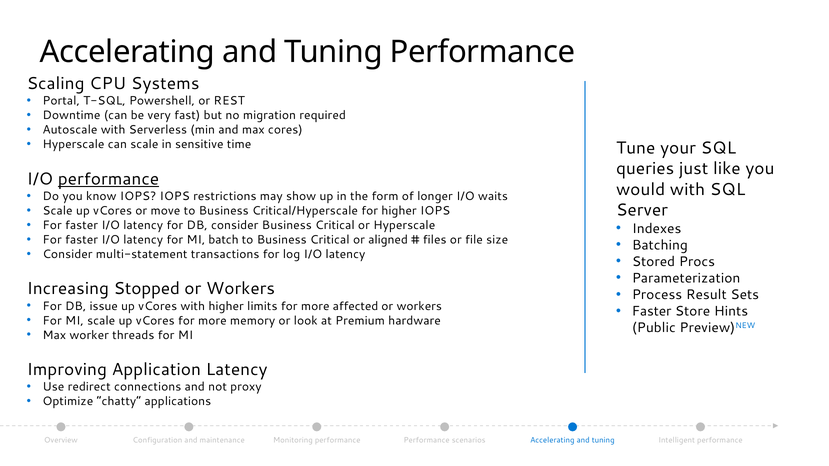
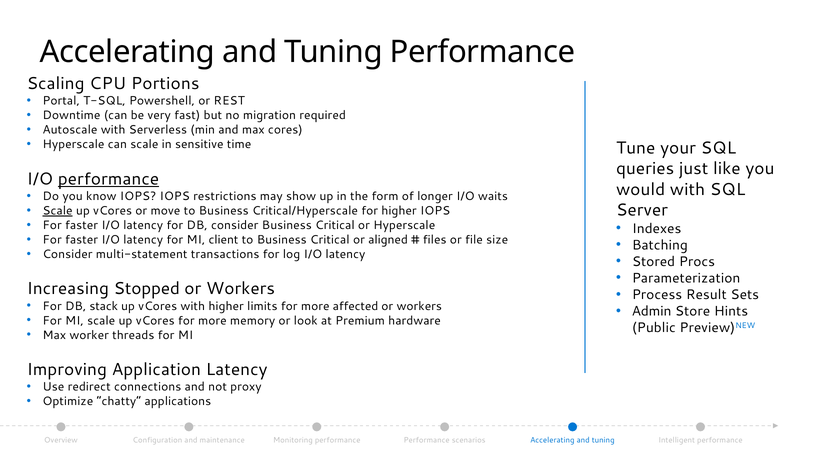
Systems: Systems -> Portions (165, 84)
Scale underline: none -> present (58, 211)
batch: batch -> client (223, 240)
issue: issue -> stack (104, 306)
Faster: Faster -> Admin (652, 312)
